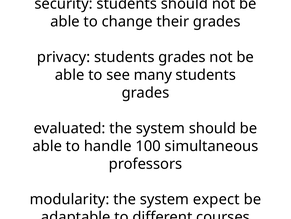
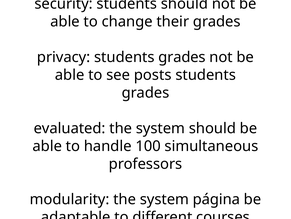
many: many -> posts (153, 75)
expect: expect -> página (216, 199)
